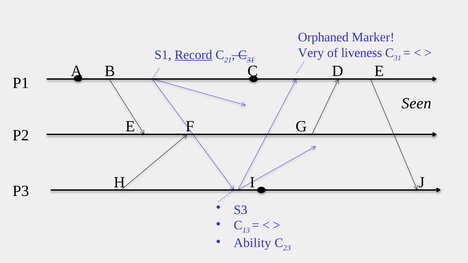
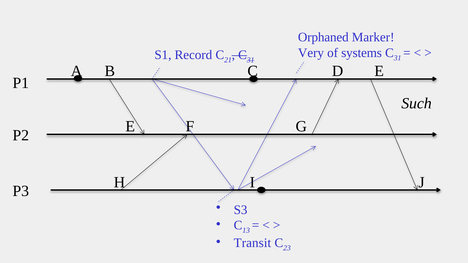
liveness: liveness -> systems (362, 53)
Record underline: present -> none (193, 55)
Seen: Seen -> Such (416, 103)
Ability: Ability -> Transit (252, 243)
